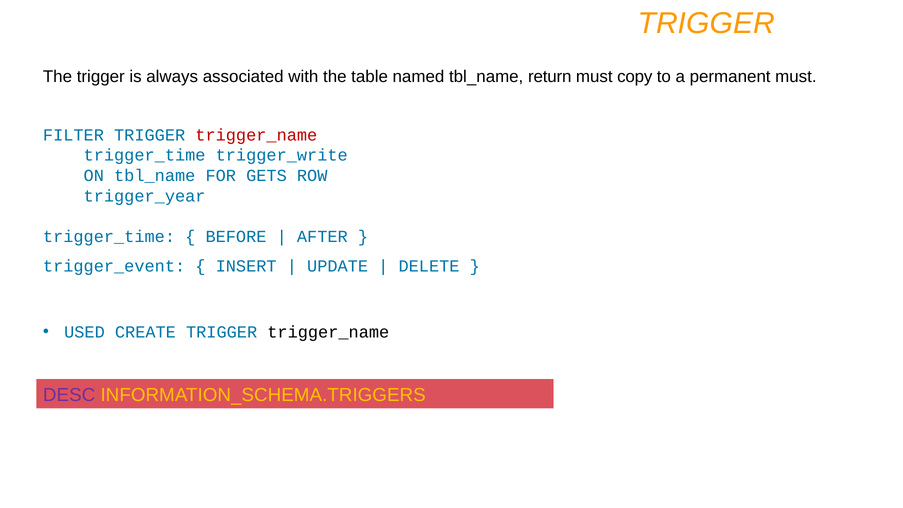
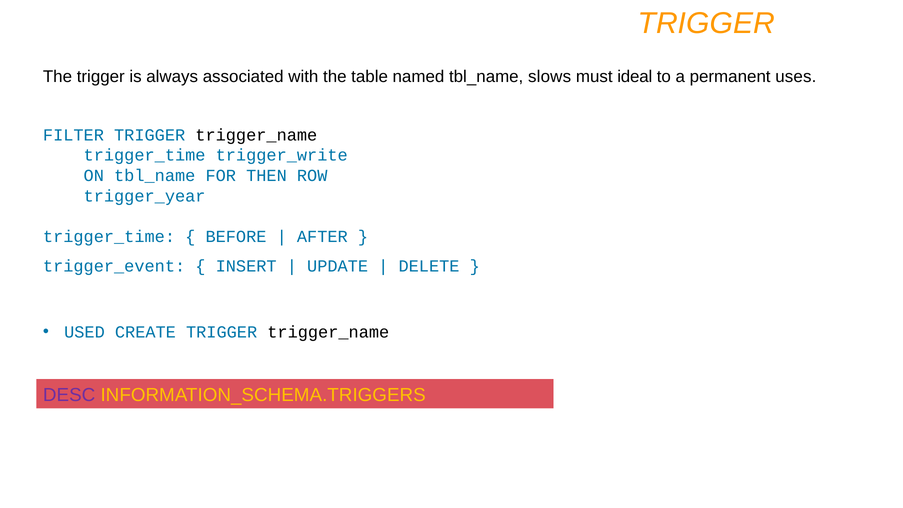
return: return -> slows (550, 77)
copy: copy -> ideal (635, 77)
permanent must: must -> uses (796, 77)
trigger_name colour: red -> black (256, 135)
GETS: GETS -> THEN (266, 176)
